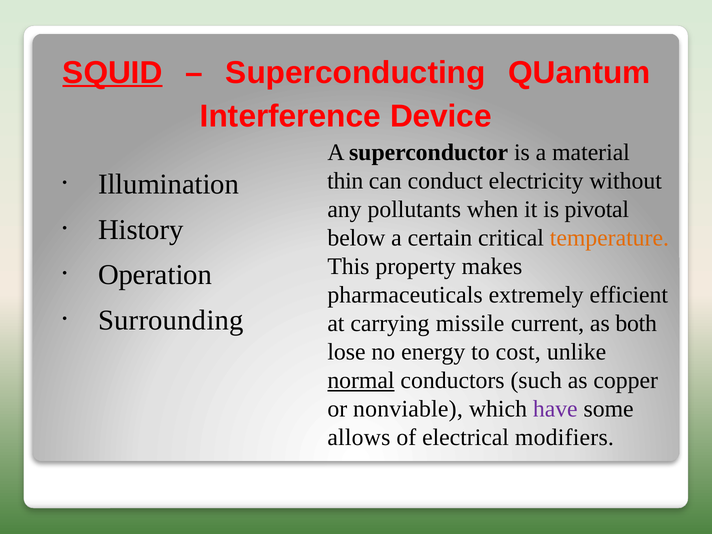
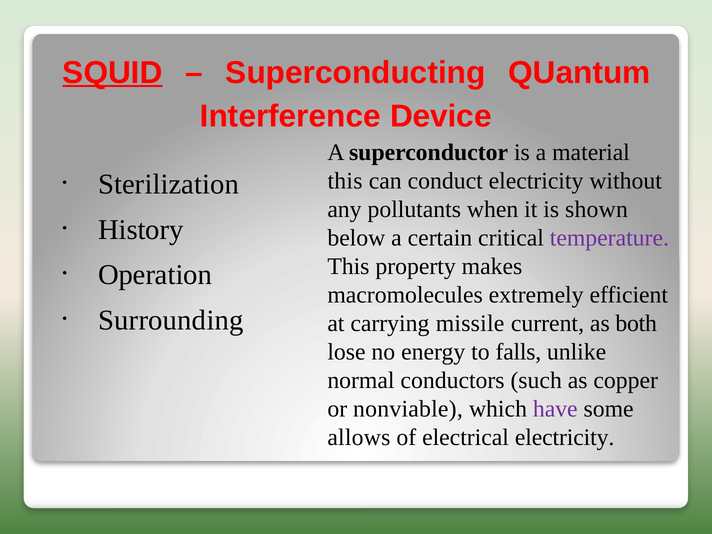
thin: thin -> this (345, 181)
Illumination: Illumination -> Sterilization (168, 184)
pivotal: pivotal -> shown (596, 209)
temperature colour: orange -> purple (609, 238)
pharmaceuticals: pharmaceuticals -> macromolecules (405, 295)
cost: cost -> falls (518, 352)
normal underline: present -> none (361, 380)
electrical modifiers: modifiers -> electricity (565, 437)
